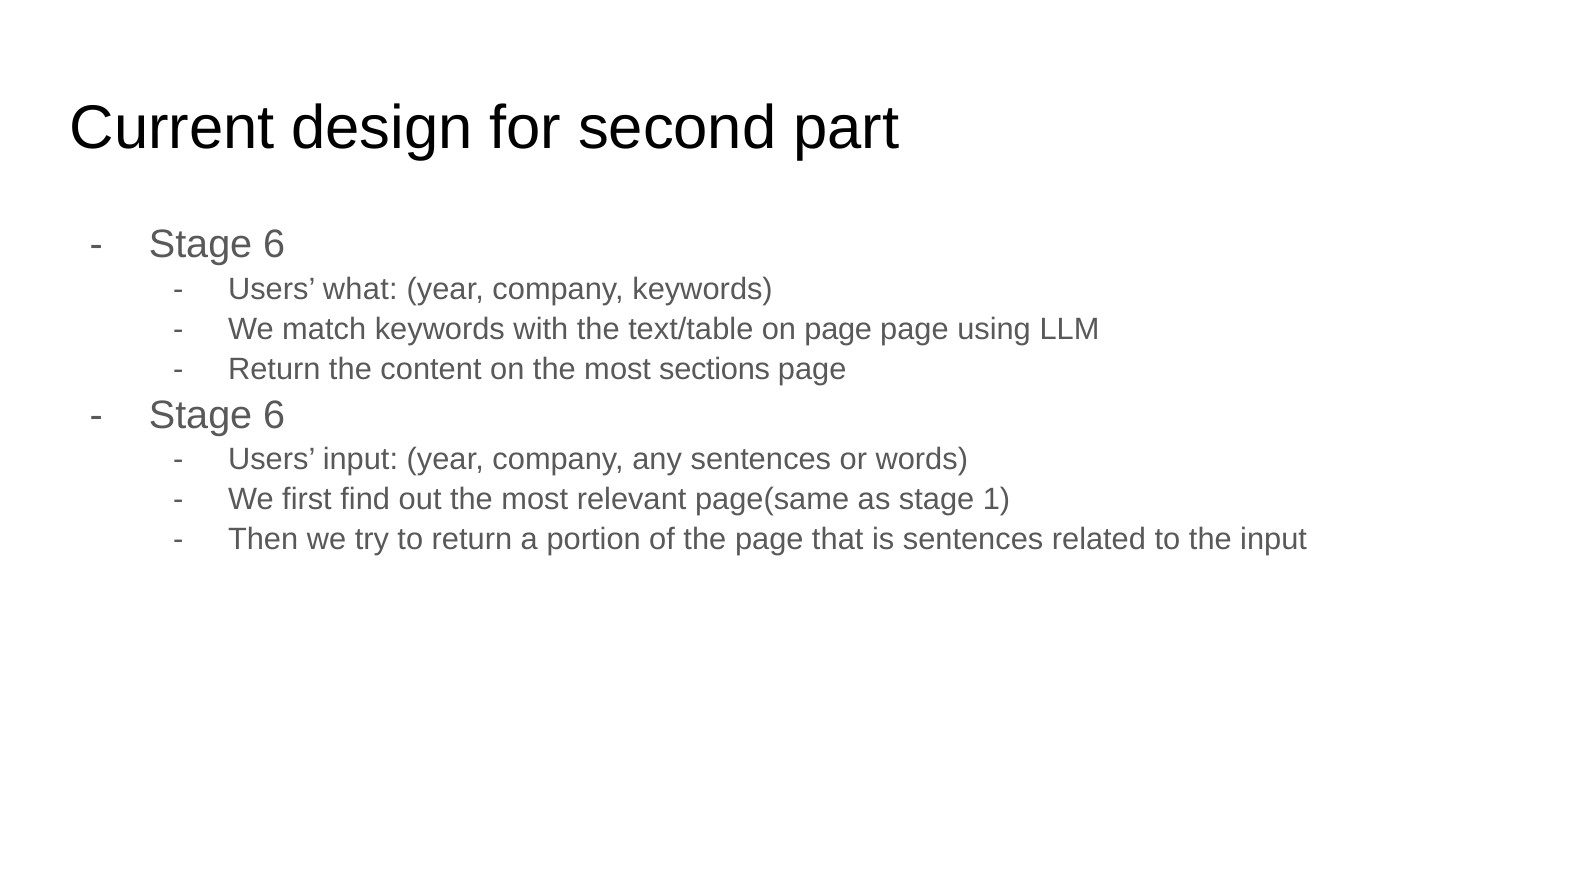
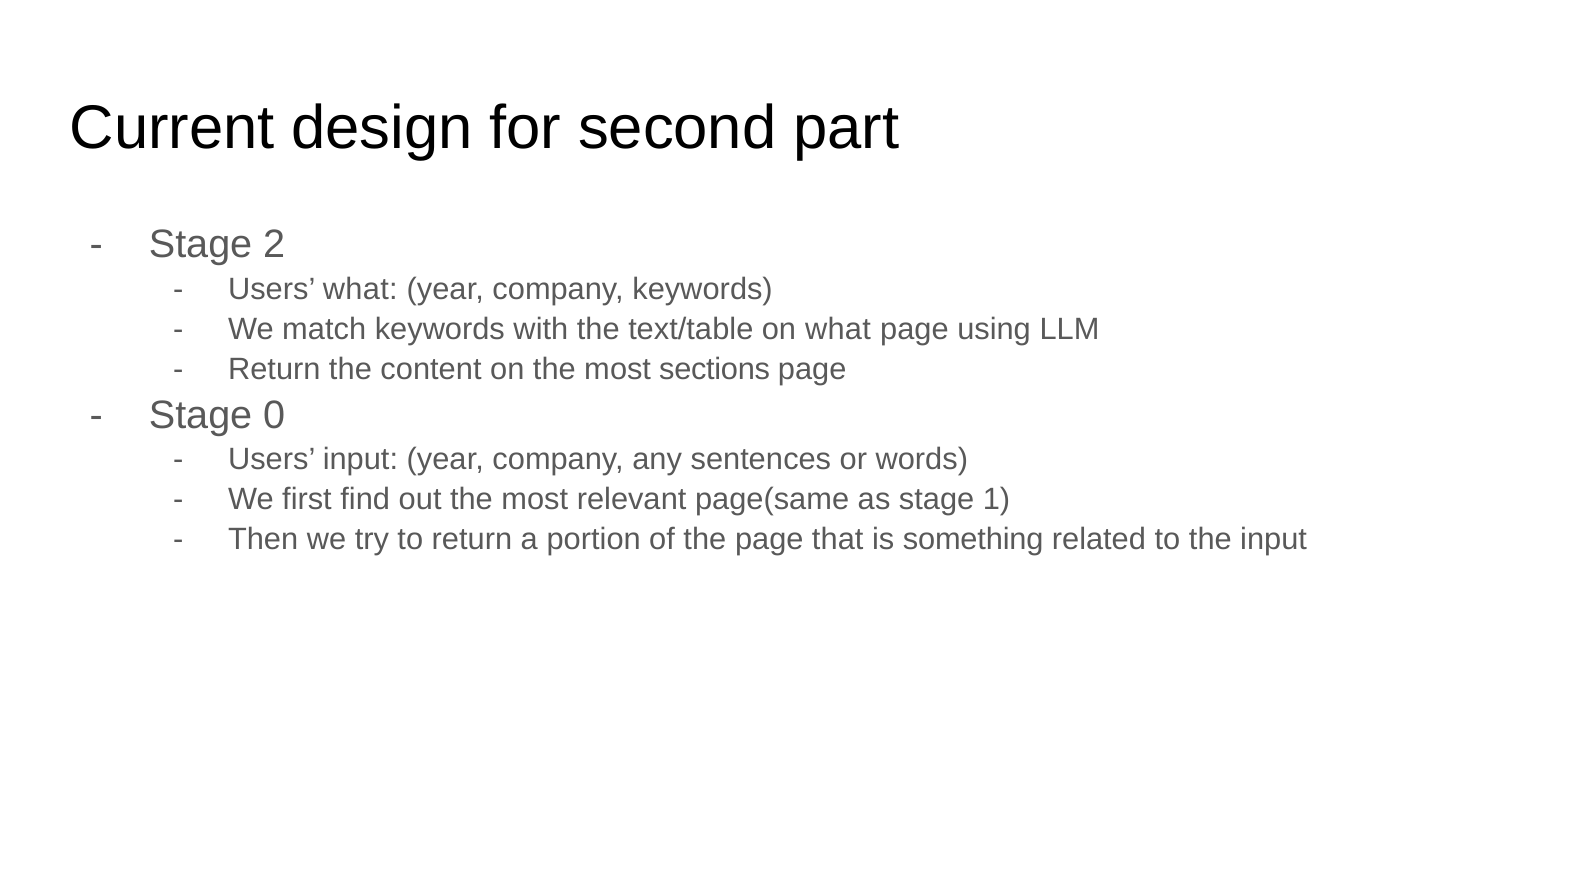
6: 6 -> 2 (274, 245)
on page: page -> what (838, 329)
6: 6 -> 0 (274, 415)
is sentences: sentences -> something (973, 539)
